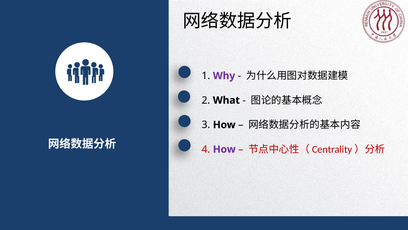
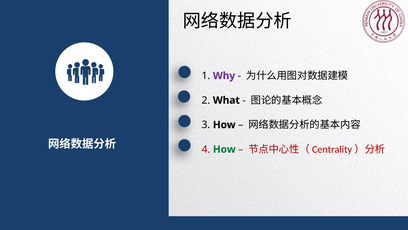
How colour: purple -> green (224, 149)
